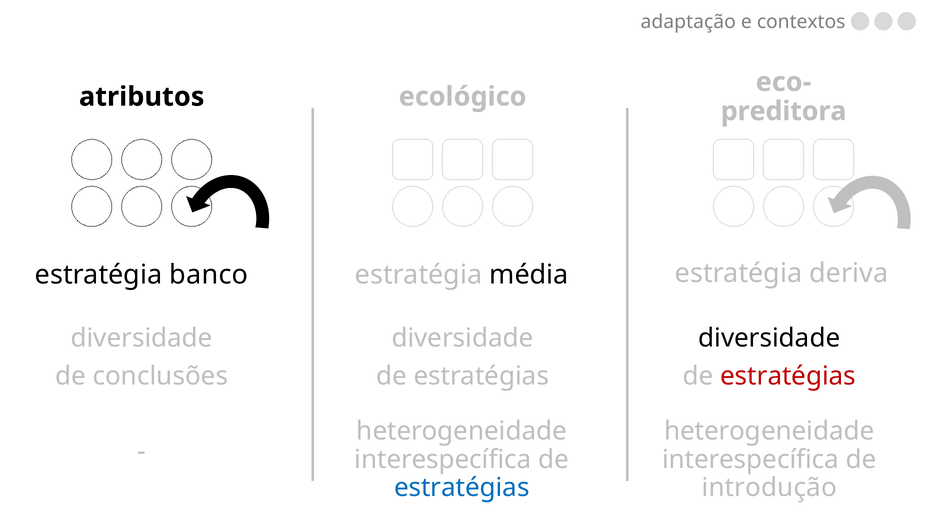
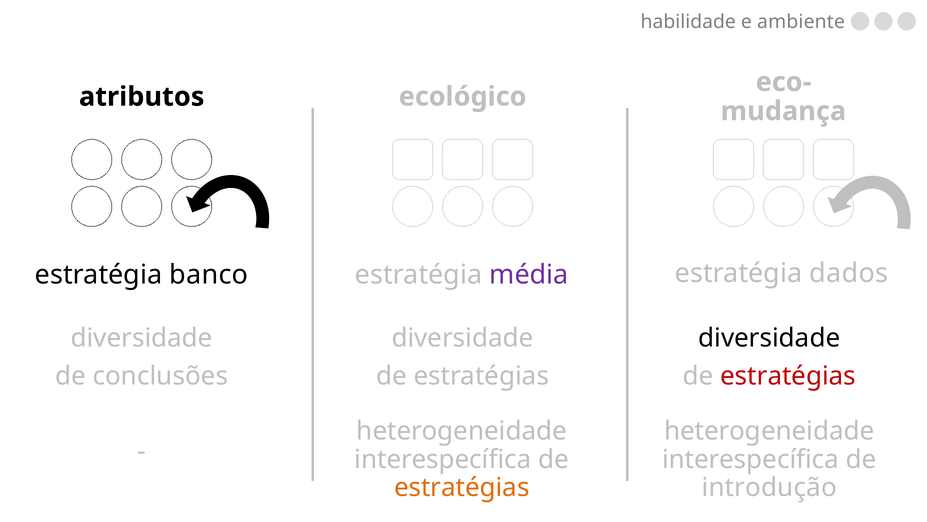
adaptação: adaptação -> habilidade (688, 22)
contextos: contextos -> ambiente (801, 22)
preditora: preditora -> mudança (783, 111)
média colour: black -> purple (529, 274)
deriva: deriva -> dados (849, 273)
estratégias colour: blue -> orange (462, 487)
